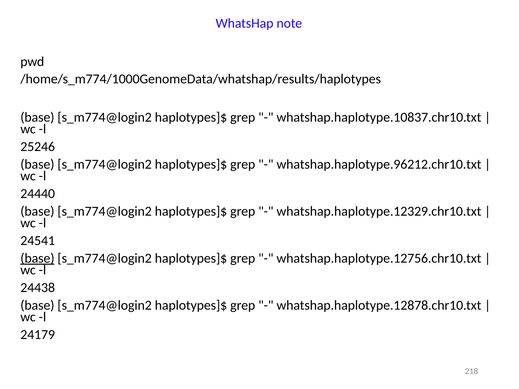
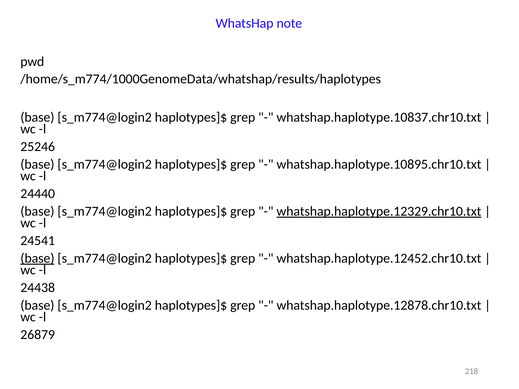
whatshap.haplotype.96212.chr10.txt: whatshap.haplotype.96212.chr10.txt -> whatshap.haplotype.10895.chr10.txt (379, 164)
whatshap.haplotype.12329.chr10.txt underline: none -> present (379, 211)
whatshap.haplotype.12756.chr10.txt: whatshap.haplotype.12756.chr10.txt -> whatshap.haplotype.12452.chr10.txt (379, 258)
24179: 24179 -> 26879 (38, 335)
